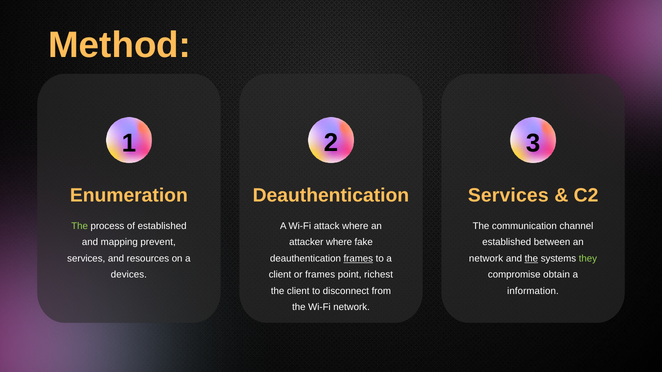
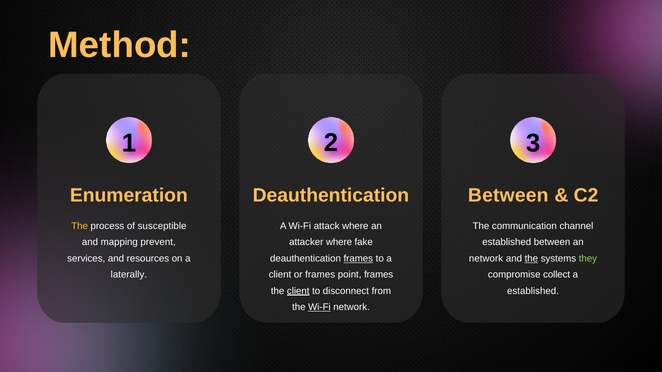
Services: Services -> Between (508, 196)
The colour: light green -> yellow (80, 226)
of established: established -> susceptible (162, 226)
devices: devices -> laterally (129, 275)
point richest: richest -> frames (379, 275)
obtain: obtain -> collect (557, 275)
client underline: none -> present (298, 291)
information: information -> established (533, 291)
Wi-Fi underline: none -> present (319, 307)
